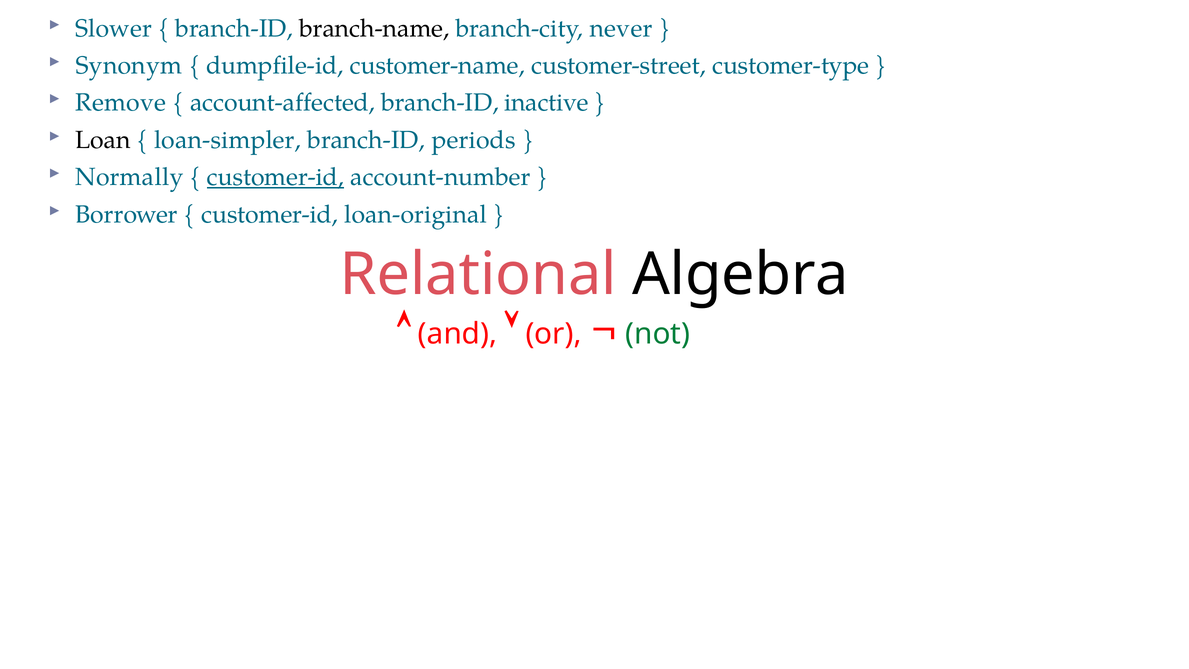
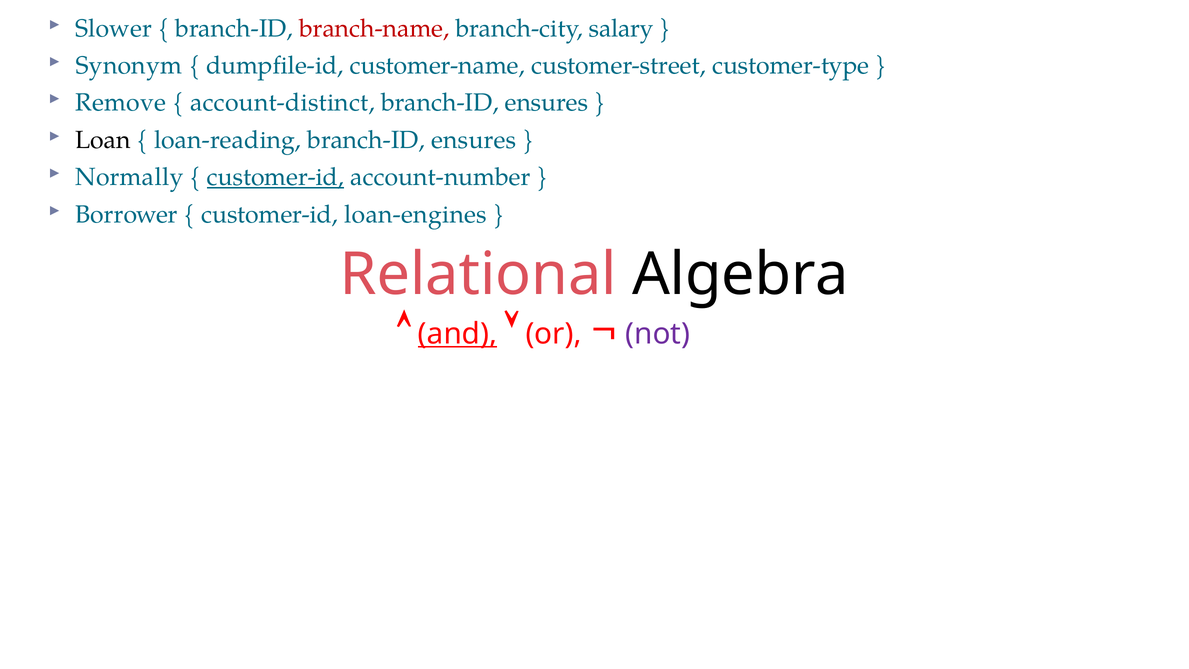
branch-name colour: black -> red (374, 28)
never: never -> salary (621, 28)
account-affected: account-affected -> account-distinct (282, 103)
inactive: inactive -> ensures (546, 103)
loan-simpler: loan-simpler -> loan-reading (228, 140)
periods: periods -> ensures (474, 140)
loan-original: loan-original -> loan-engines (416, 214)
and underline: none -> present (457, 334)
not colour: green -> purple (658, 334)
